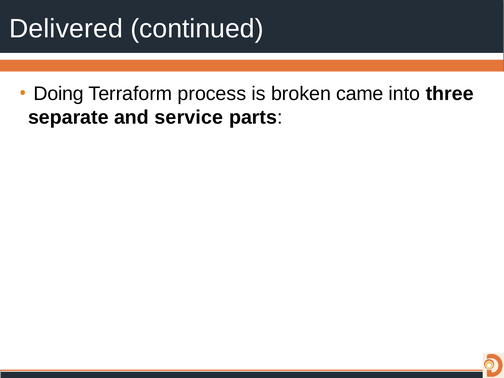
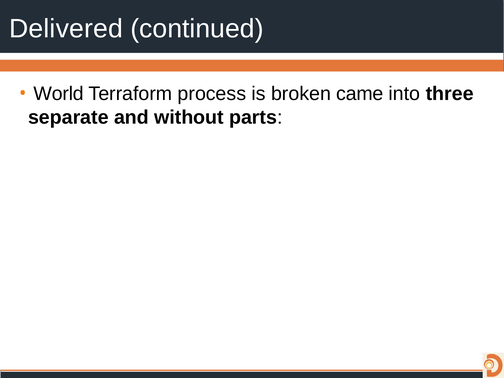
Doing: Doing -> World (59, 94)
service: service -> without (189, 117)
